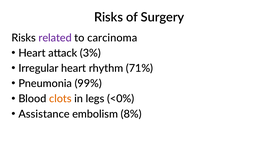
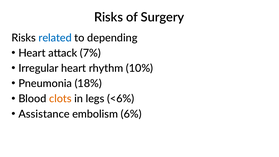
related colour: purple -> blue (55, 38)
carcinoma: carcinoma -> depending (112, 38)
3%: 3% -> 7% (90, 53)
71%: 71% -> 10% (140, 68)
99%: 99% -> 18% (88, 84)
<0%: <0% -> <6% (121, 99)
8%: 8% -> 6% (131, 114)
